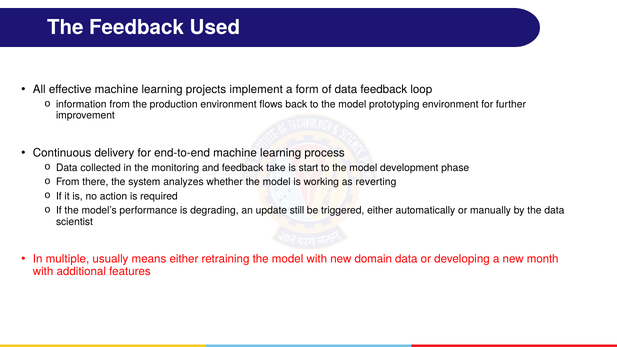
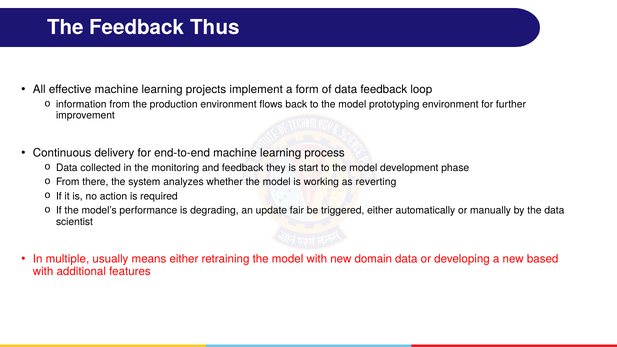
Used: Used -> Thus (215, 27)
take: take -> they (276, 168)
still: still -> fair (297, 211)
month: month -> based (543, 259)
